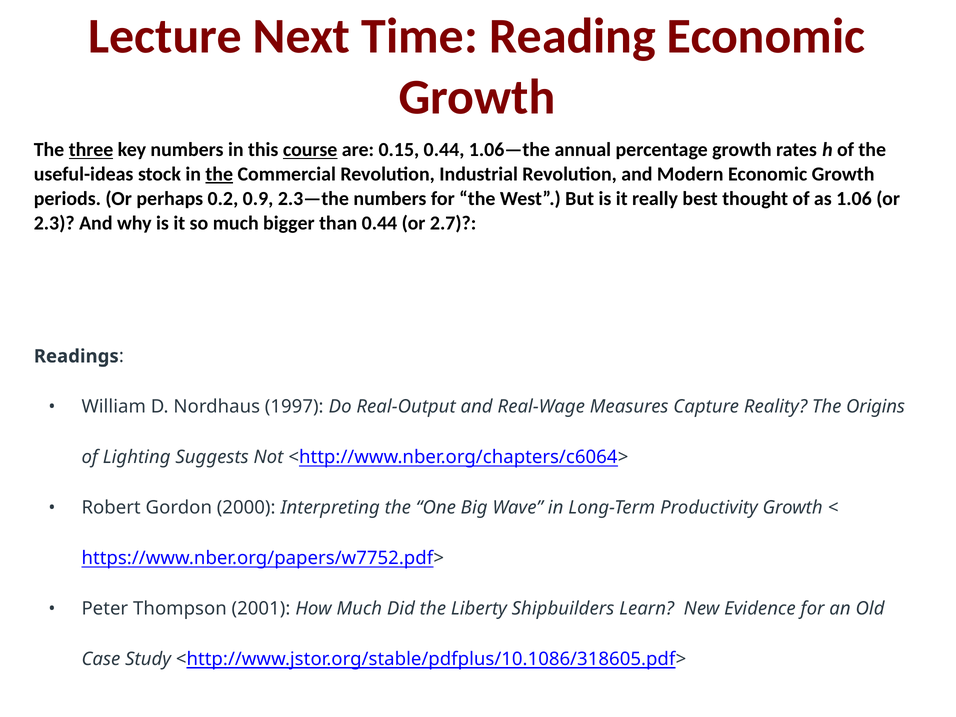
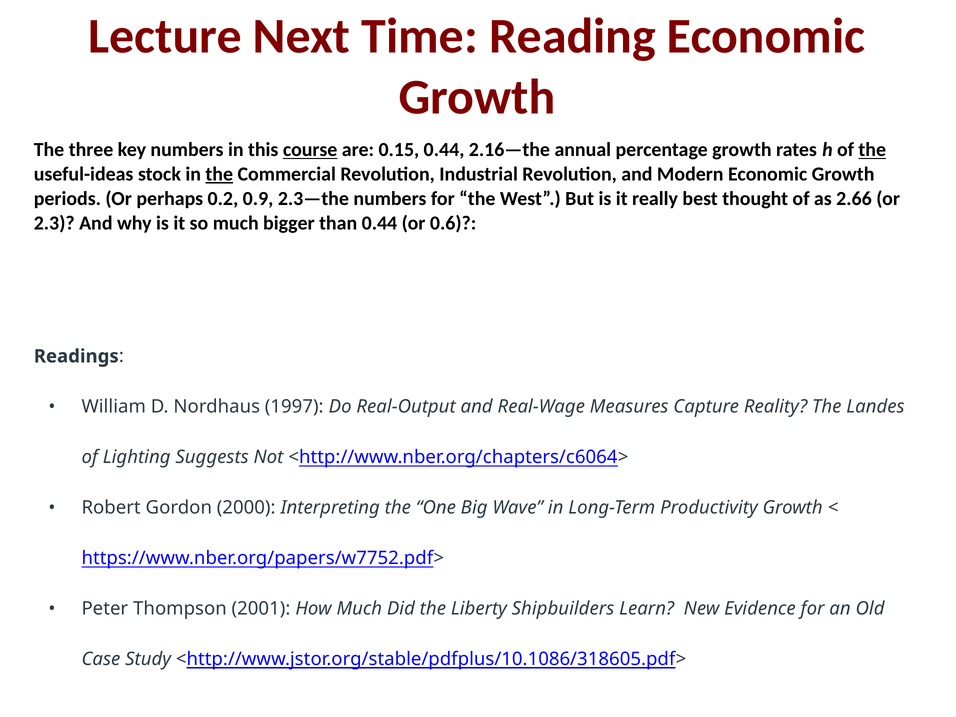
three underline: present -> none (91, 150)
1.06—the: 1.06—the -> 2.16—the (509, 150)
the underline: none -> present (872, 150)
1.06: 1.06 -> 2.66 (854, 199)
2.7: 2.7 -> 0.6 (453, 223)
Origins: Origins -> Landes (875, 407)
